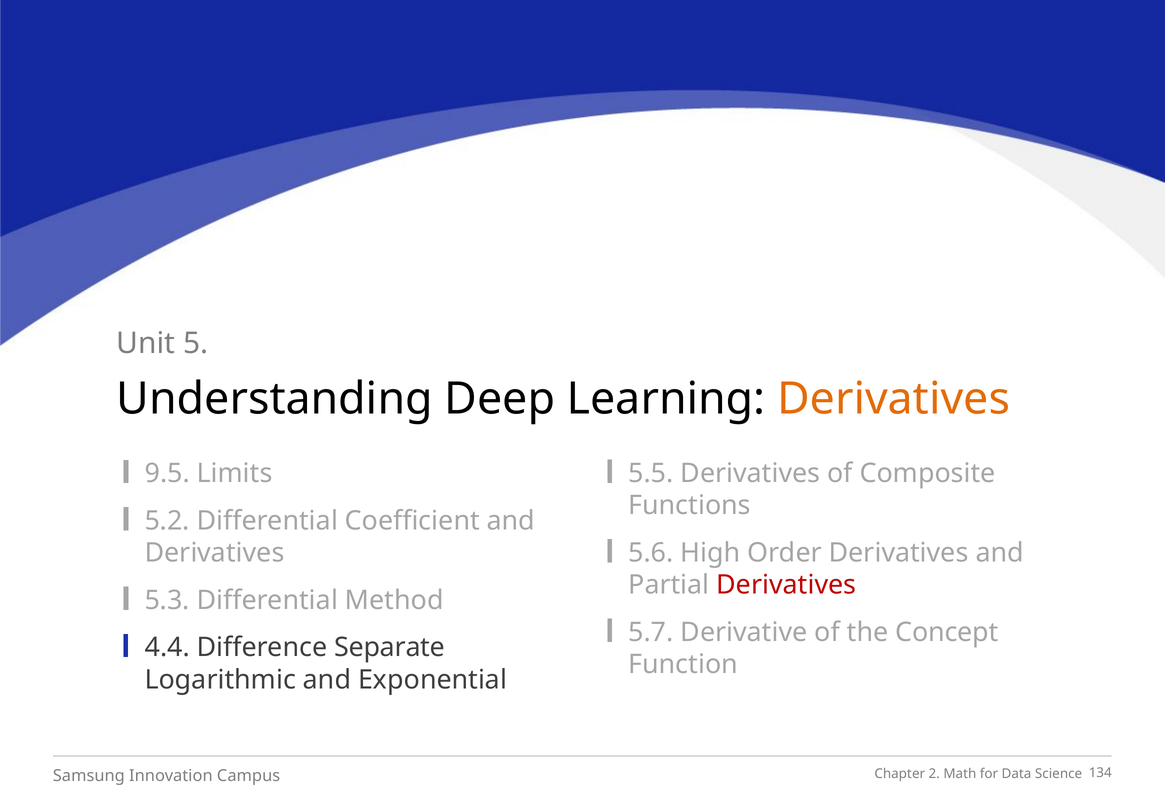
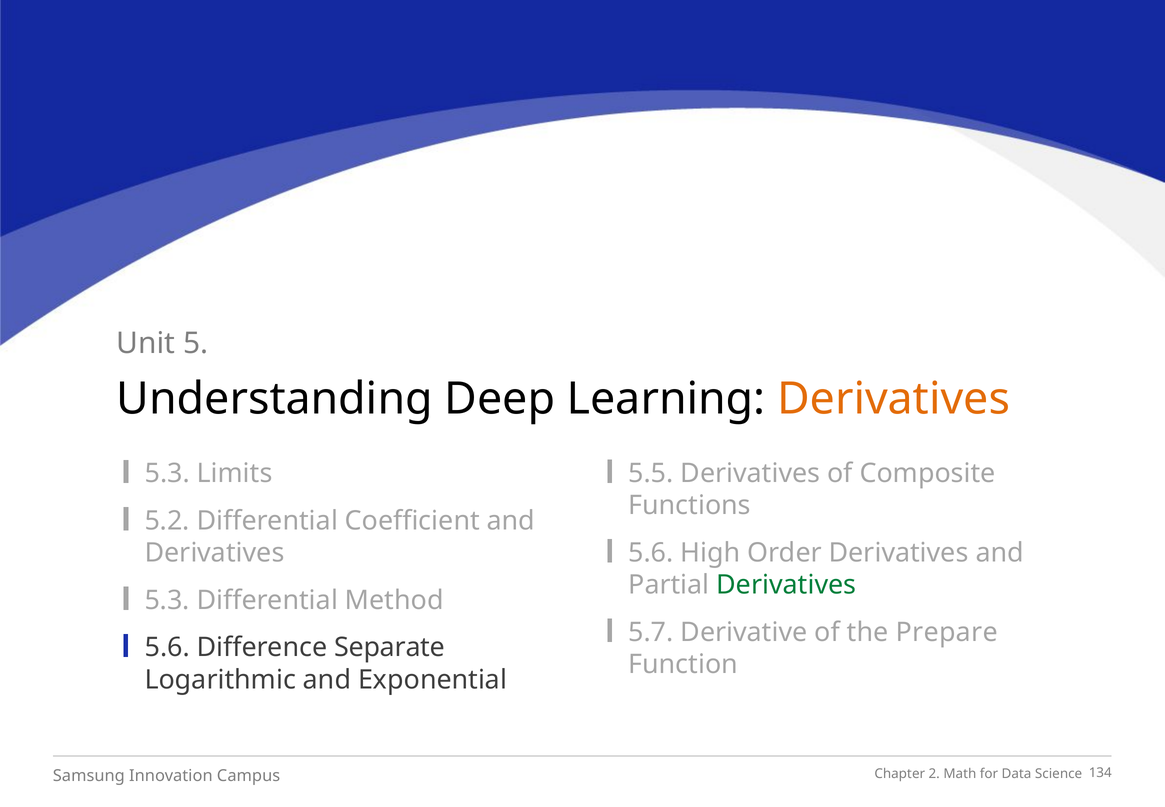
9.5: 9.5 -> 5.3 (167, 473)
Derivatives colour: red -> green (786, 585)
Concept: Concept -> Prepare (947, 632)
4.4: 4.4 -> 5.6 (167, 647)
